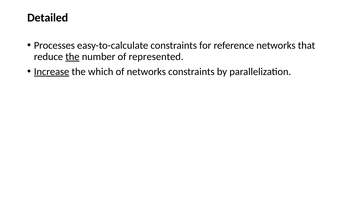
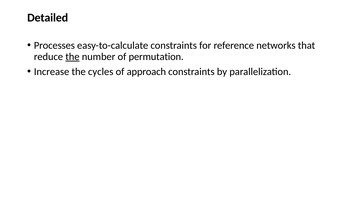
represented: represented -> permutation (156, 57)
Increase underline: present -> none (52, 72)
which: which -> cycles (101, 72)
of networks: networks -> approach (146, 72)
